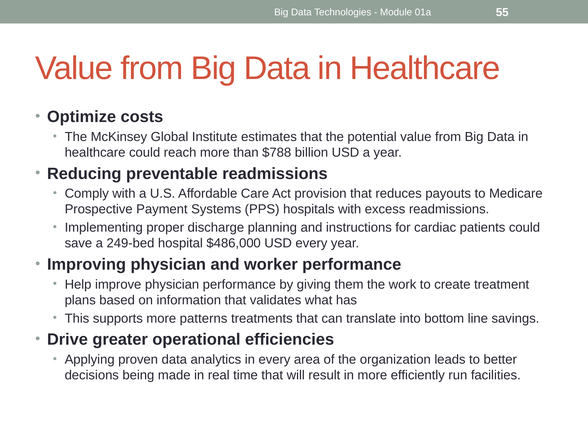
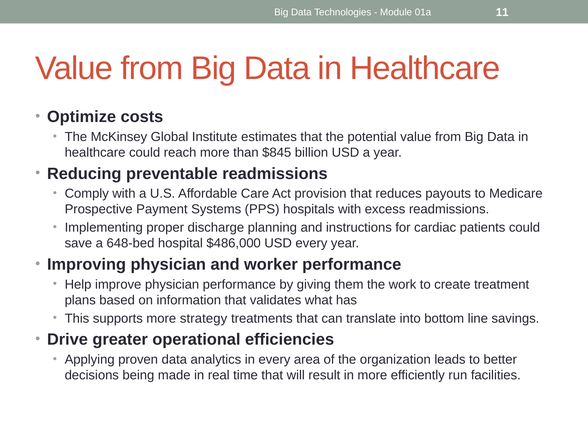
55: 55 -> 11 (502, 13)
$788: $788 -> $845 (277, 152)
249-bed: 249-bed -> 648-bed (130, 243)
patterns: patterns -> strategy (204, 318)
